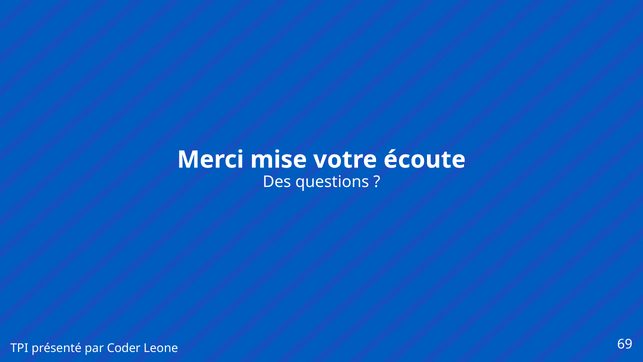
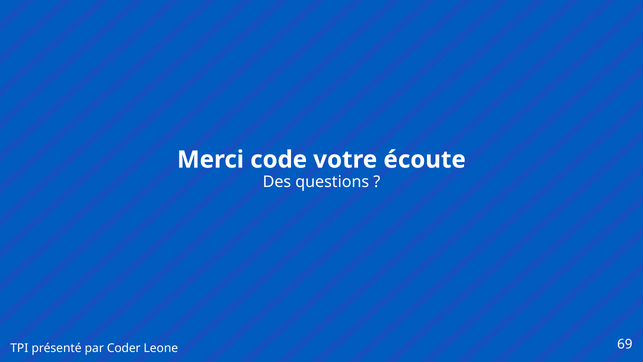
mise: mise -> code (279, 160)
